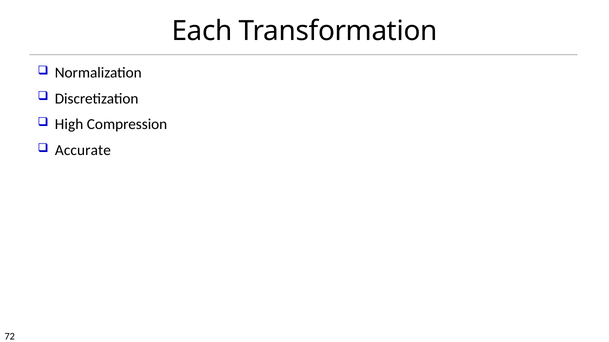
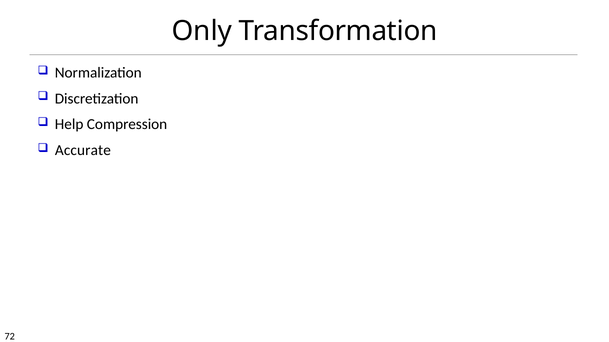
Each: Each -> Only (202, 31)
High: High -> Help (69, 125)
